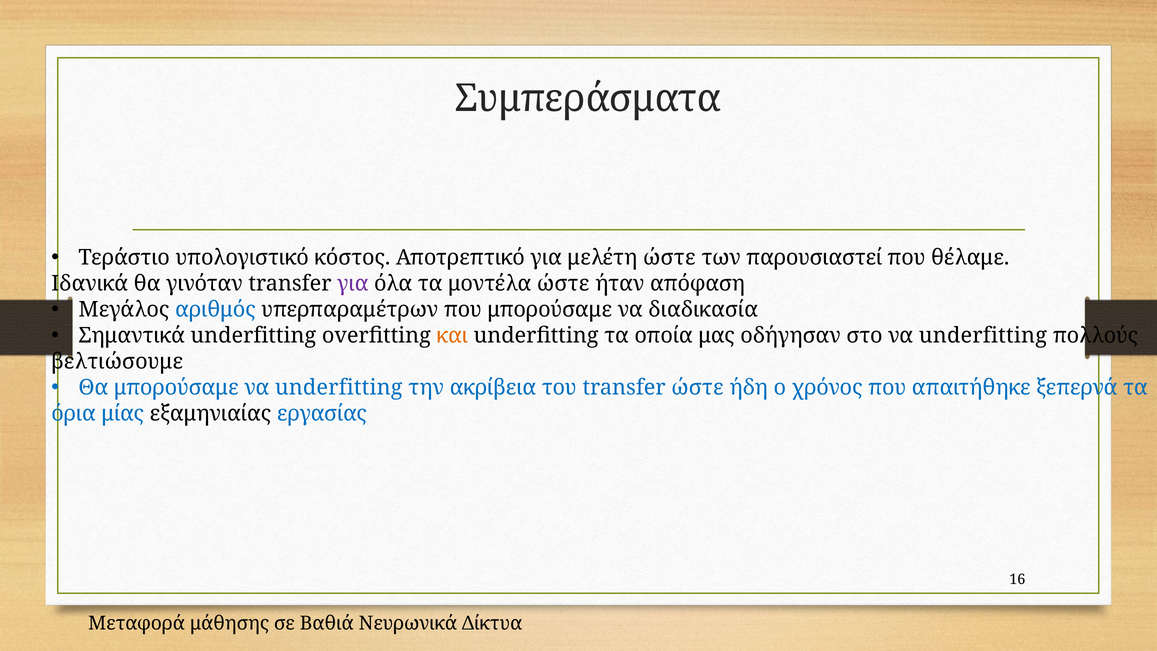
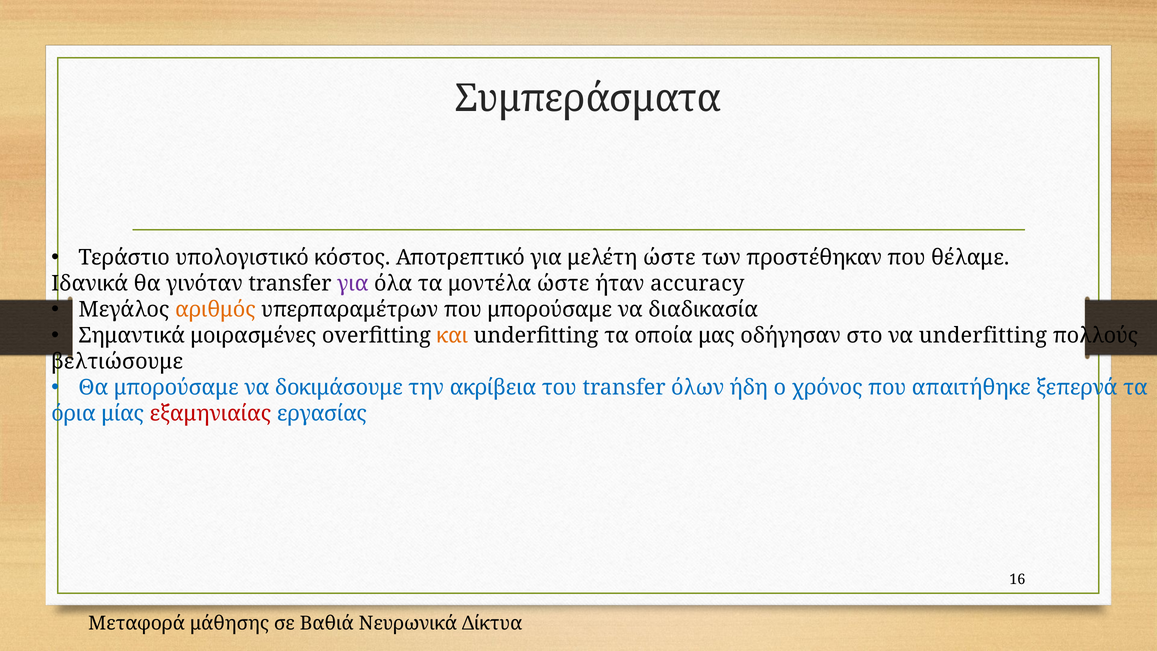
παρουσιαστεί: παρουσιαστεί -> προστέθηκαν (814, 257)
απόφαση: απόφαση -> accuracy (697, 284)
αριθμός colour: blue -> orange (215, 310)
Σημαντικά underfitting: underfitting -> μοιρασμένες (253, 336)
μπορούσαμε να underfitting: underfitting -> δοκιμάσουμε (339, 388)
transfer ώστε: ώστε -> όλων (698, 388)
εξαμηνιαίας colour: black -> red (210, 414)
